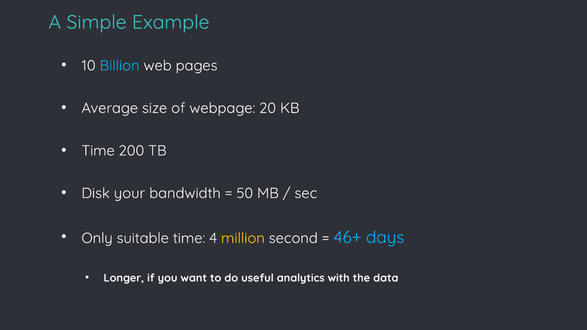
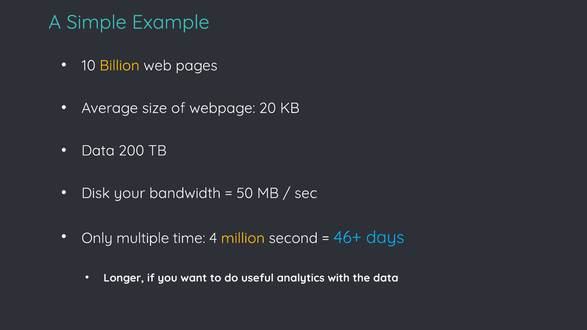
Billion colour: light blue -> yellow (120, 66)
Time: Time -> Data (98, 151)
suitable: suitable -> multiple (143, 238)
